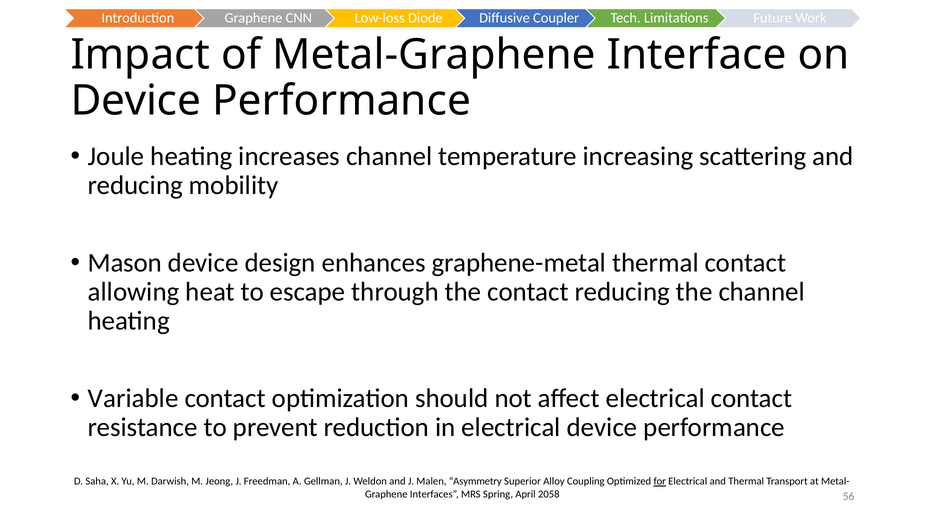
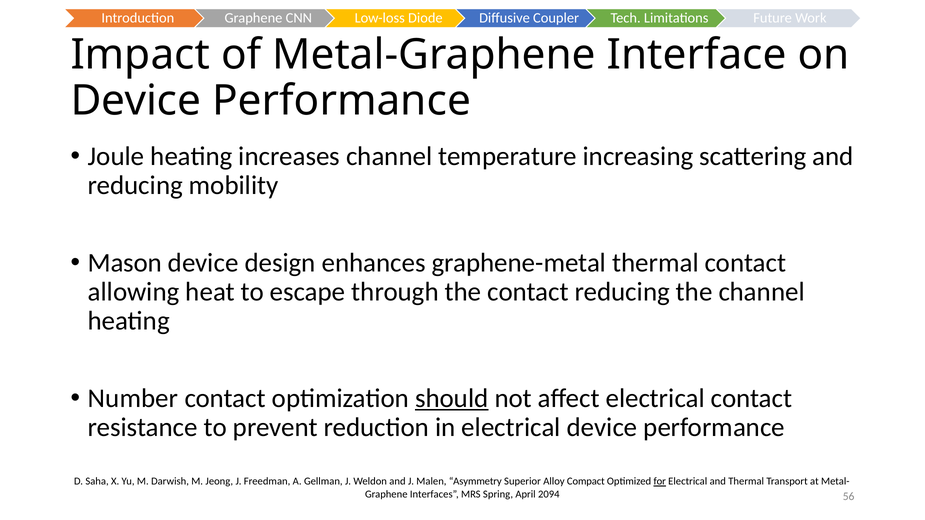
Variable: Variable -> Number (133, 398)
should underline: none -> present (452, 398)
Coupling: Coupling -> Compact (586, 482)
2058: 2058 -> 2094 (549, 494)
